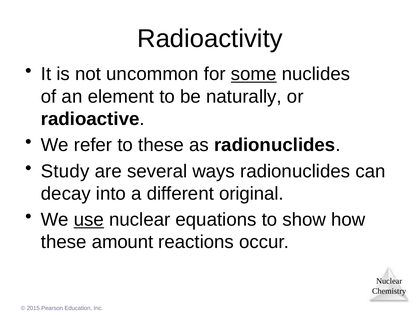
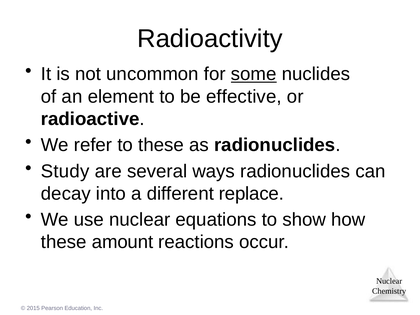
naturally: naturally -> effective (244, 97)
original: original -> replace (251, 194)
use underline: present -> none (89, 220)
